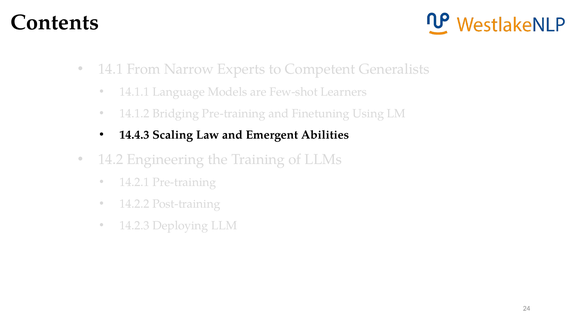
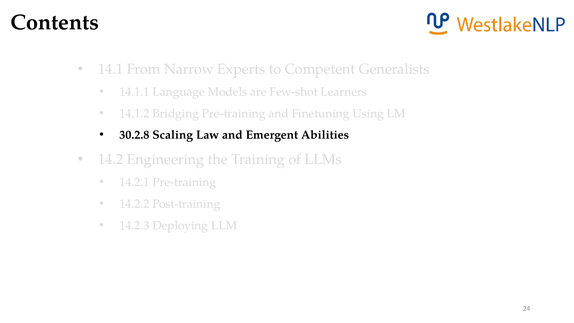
14.4.3: 14.4.3 -> 30.2.8 (135, 135)
